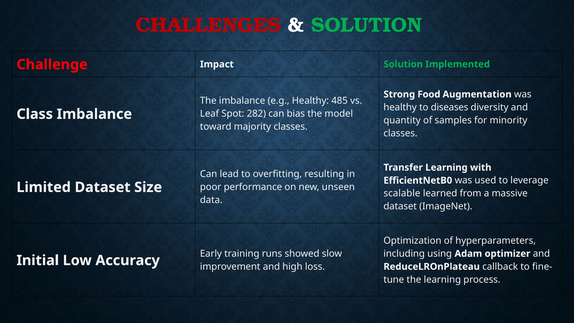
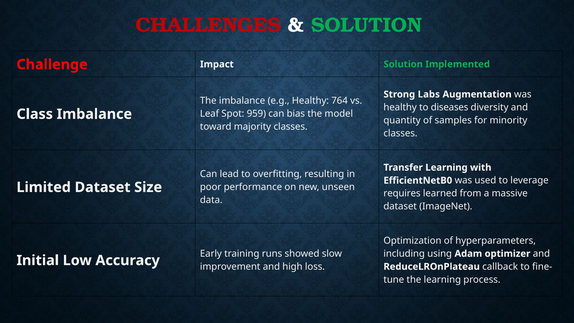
Food: Food -> Labs (429, 94)
485: 485 -> 764 (340, 101)
282: 282 -> 959 (256, 114)
scalable: scalable -> requires (402, 193)
